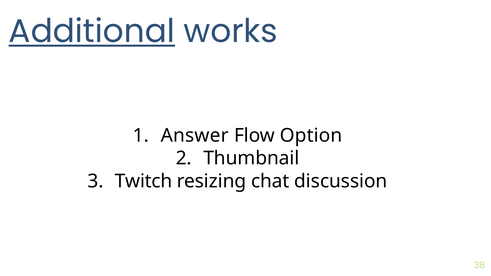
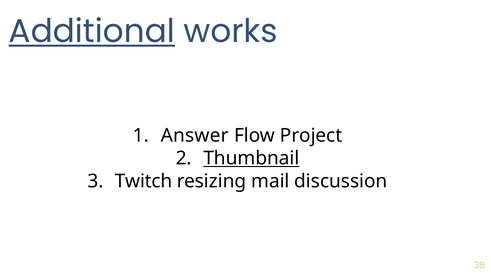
Option: Option -> Project (311, 135)
Thumbnail underline: none -> present (251, 158)
chat: chat -> mail (270, 181)
